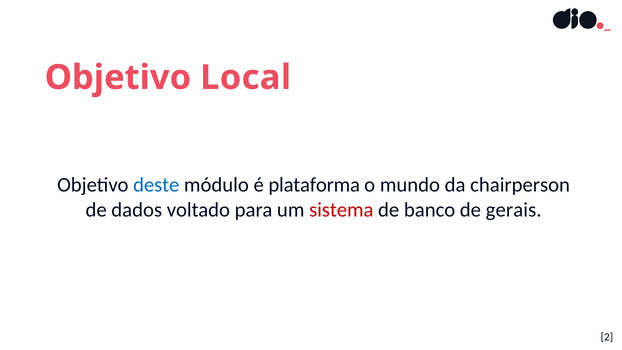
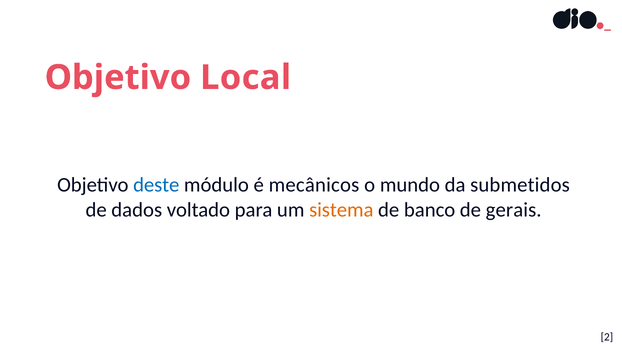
plataforma: plataforma -> mecânicos (314, 185)
chairperson: chairperson -> submetidos (520, 185)
sistema colour: red -> orange (341, 210)
